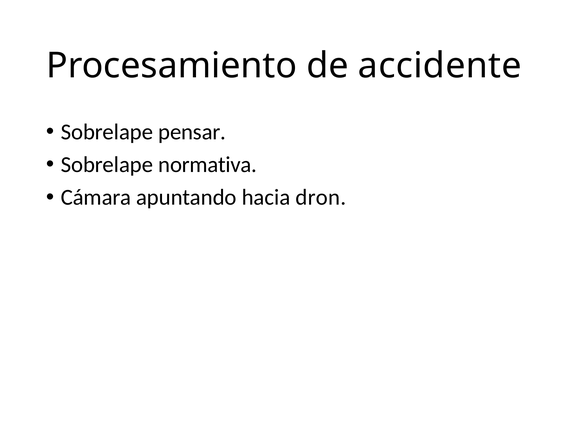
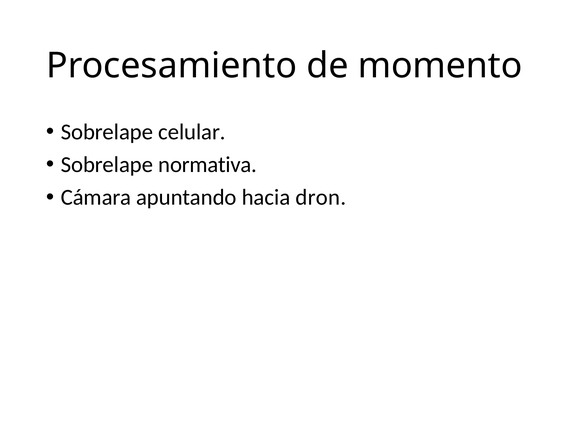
accidente: accidente -> momento (440, 66)
pensar: pensar -> celular (192, 132)
